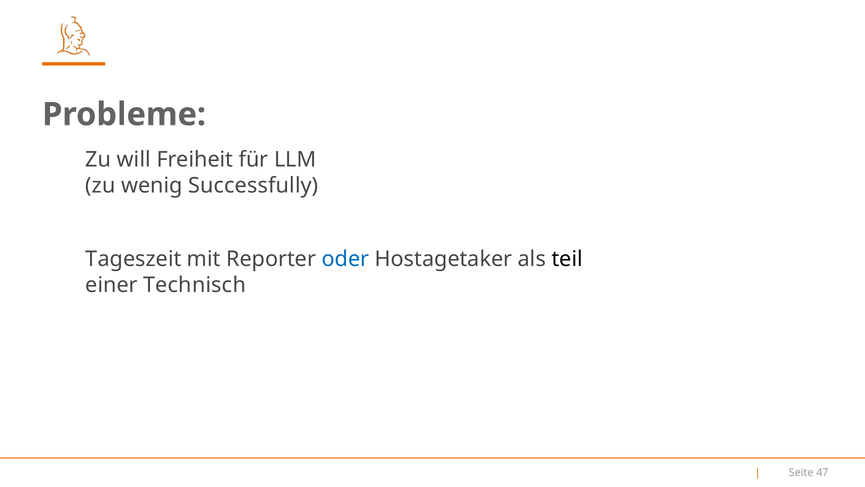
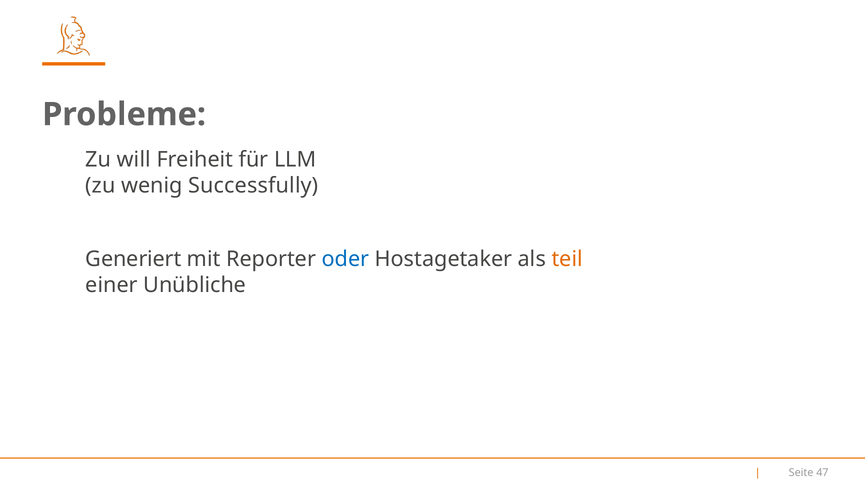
Tageszeit: Tageszeit -> Generiert (134, 259)
teil colour: black -> orange (567, 259)
Technisch: Technisch -> Unübliche (195, 285)
